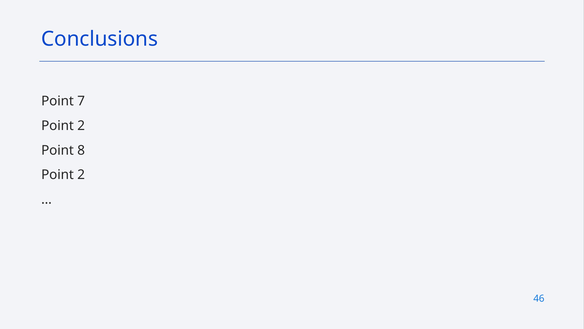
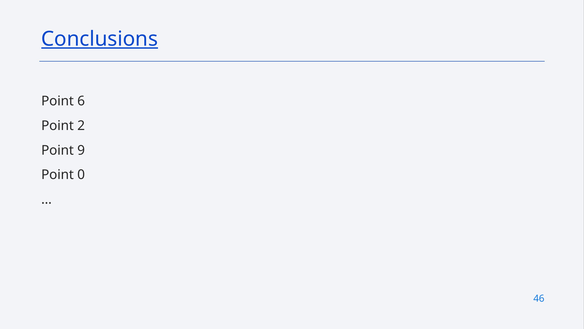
Conclusions underline: none -> present (100, 39)
7: 7 -> 6 (81, 101)
8: 8 -> 9 (81, 150)
2: 2 -> 0 (81, 175)
